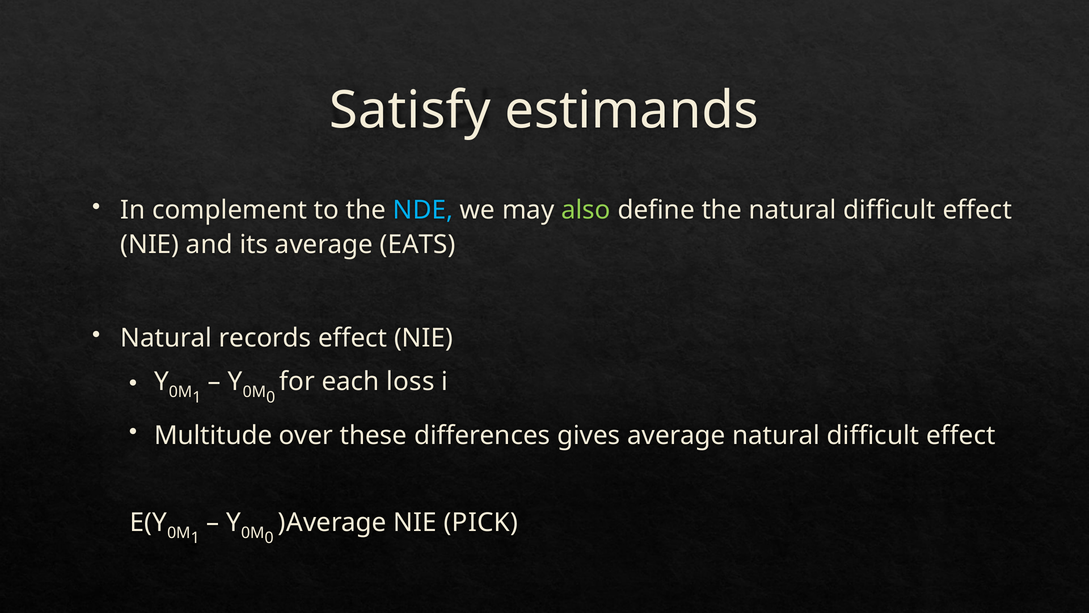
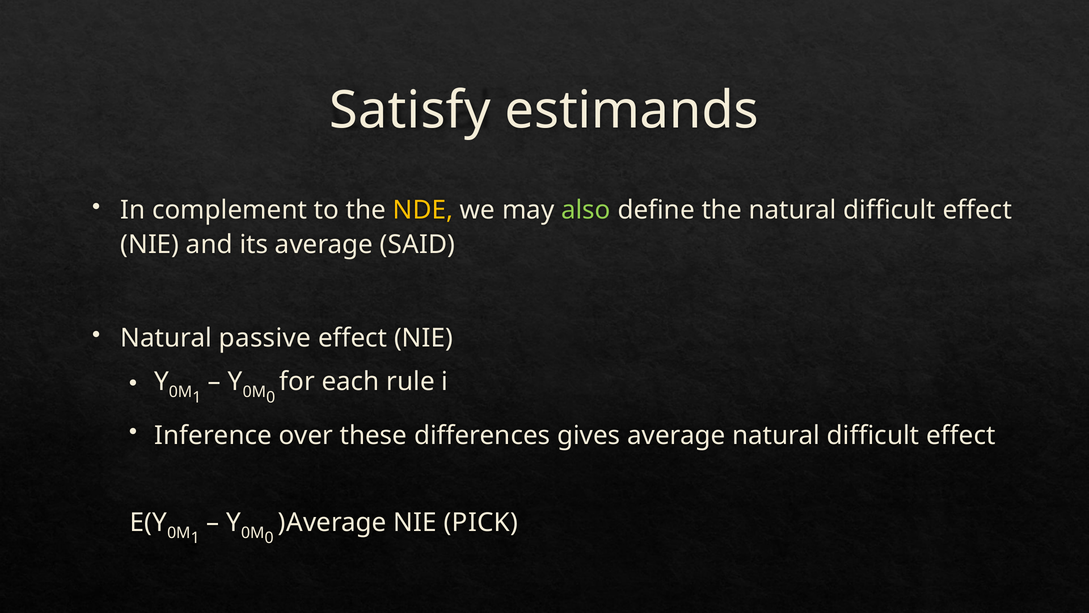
NDE colour: light blue -> yellow (423, 210)
EATS: EATS -> SAID (418, 245)
records: records -> passive (265, 338)
loss: loss -> rule (411, 381)
Multitude: Multitude -> Inference (213, 435)
